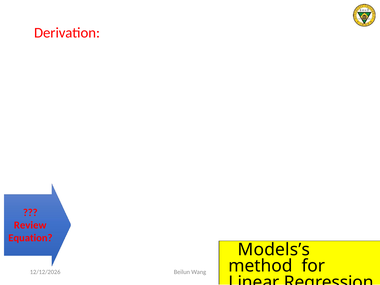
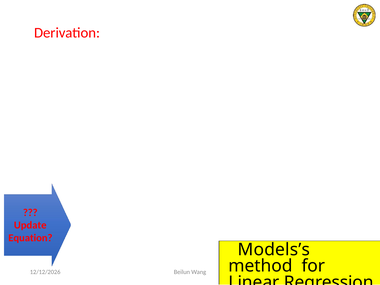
Review: Review -> Update (30, 225)
